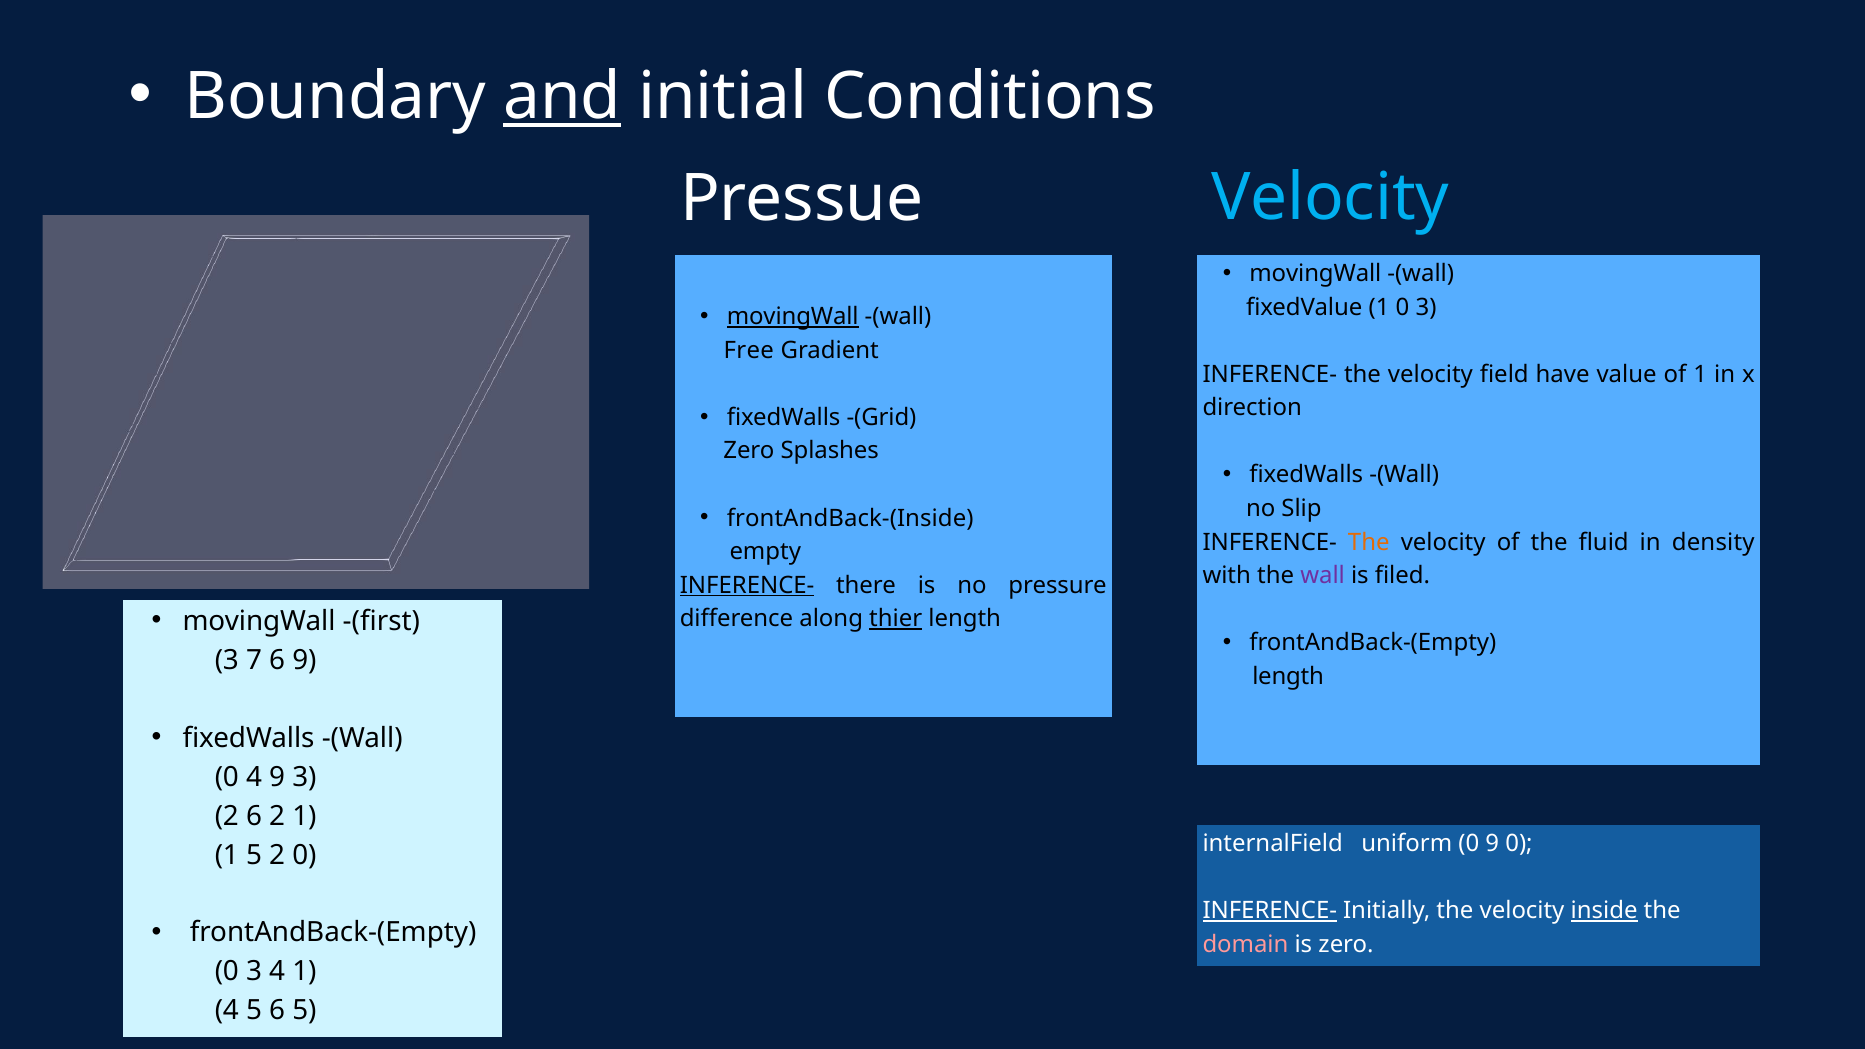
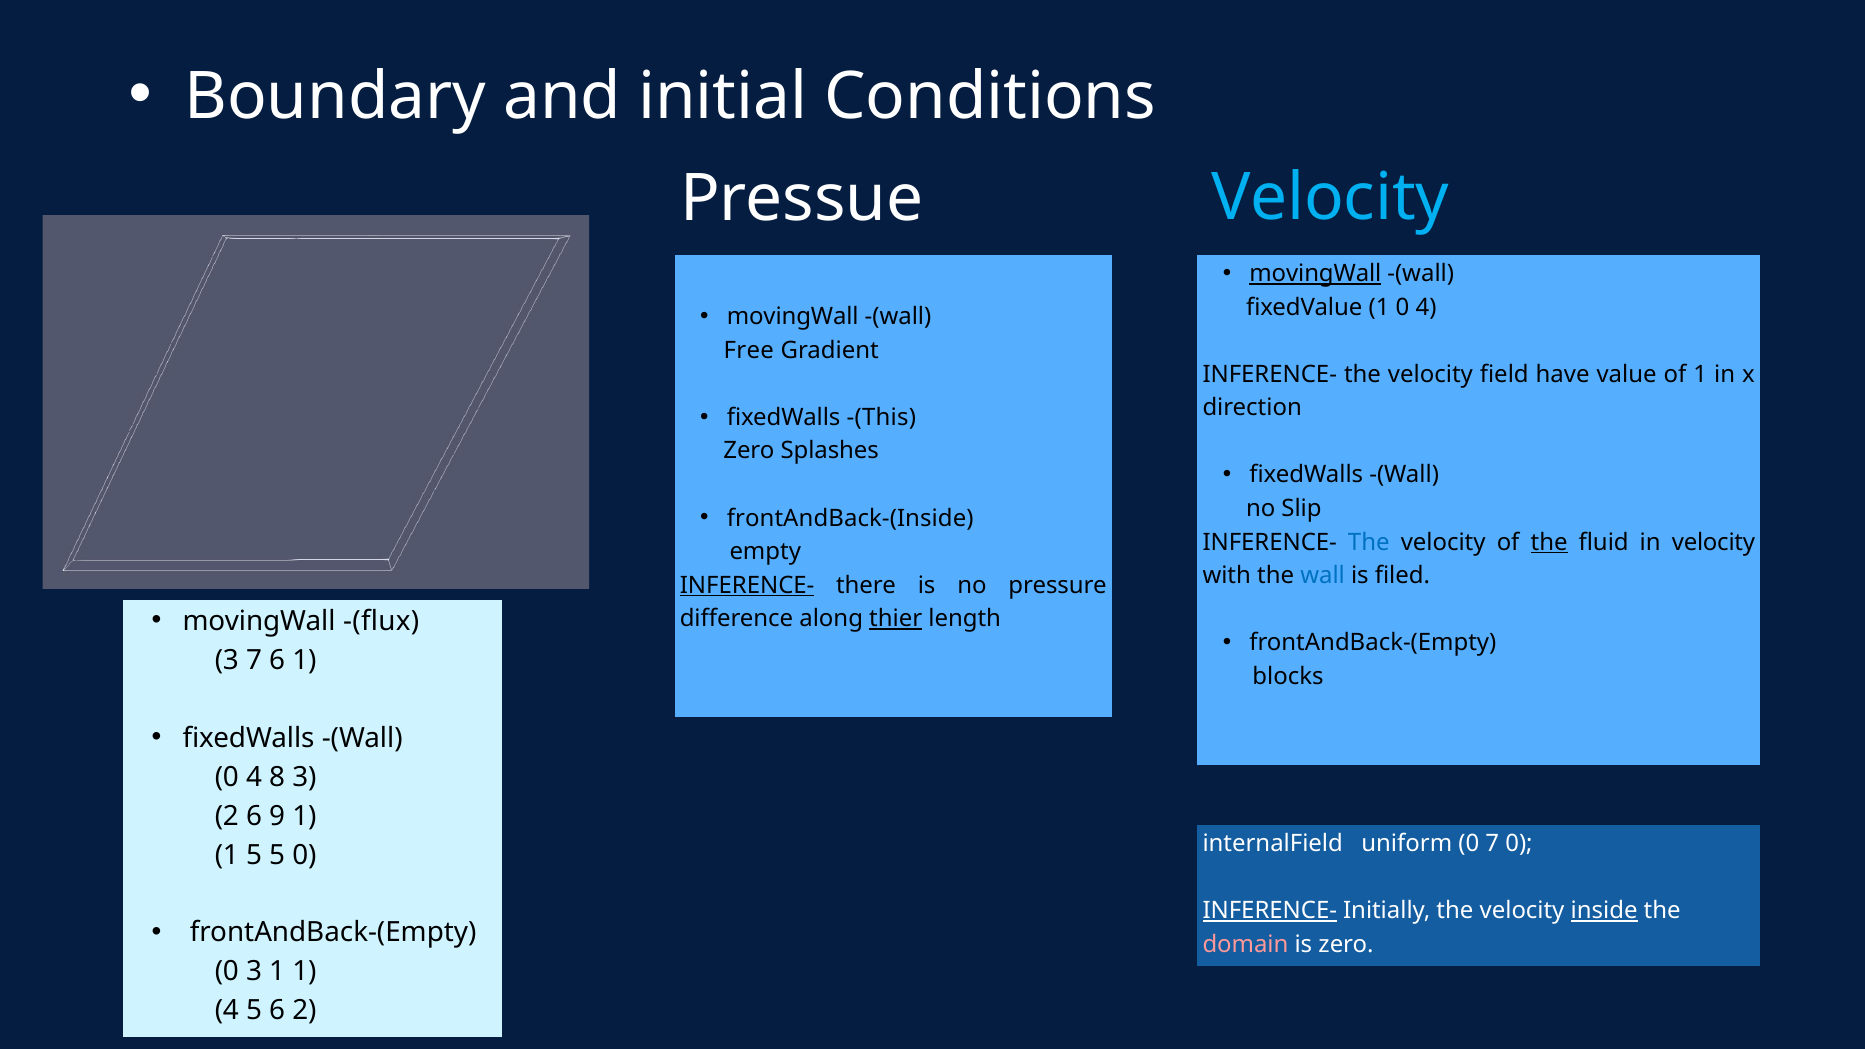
and underline: present -> none (562, 97)
movingWall underline: none -> present (1315, 274)
1 0 3: 3 -> 4 (1426, 307)
movingWall underline: present -> none (793, 317)
-(Grid: -(Grid -> -(This (881, 418)
The colour: orange -> blue (1369, 542)
the underline: none -> present (1549, 542)
in density: density -> velocity (1713, 542)
wall colour: purple -> blue (1323, 576)
-(first: -(first -> -(flux (381, 621)
6 9: 9 -> 1 (304, 660)
length: length -> blocks (1288, 676)
4 9: 9 -> 8 (277, 777)
6 2: 2 -> 9 (277, 816)
0 9: 9 -> 7 (1492, 844)
5 2: 2 -> 5 (277, 855)
3 4: 4 -> 1 (277, 972)
6 5: 5 -> 2 (304, 1011)
